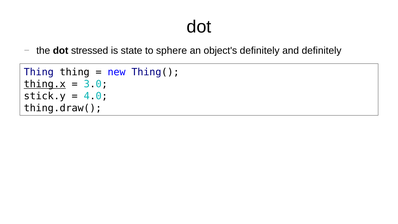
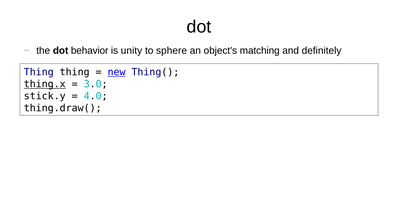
stressed: stressed -> behavior (90, 51)
state: state -> unity (132, 51)
object's definitely: definitely -> matching (260, 51)
new underline: none -> present (117, 72)
